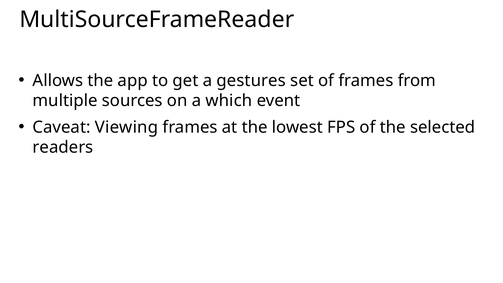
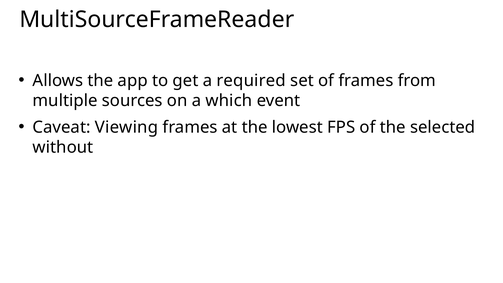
gestures: gestures -> required (251, 81)
readers: readers -> without (63, 147)
